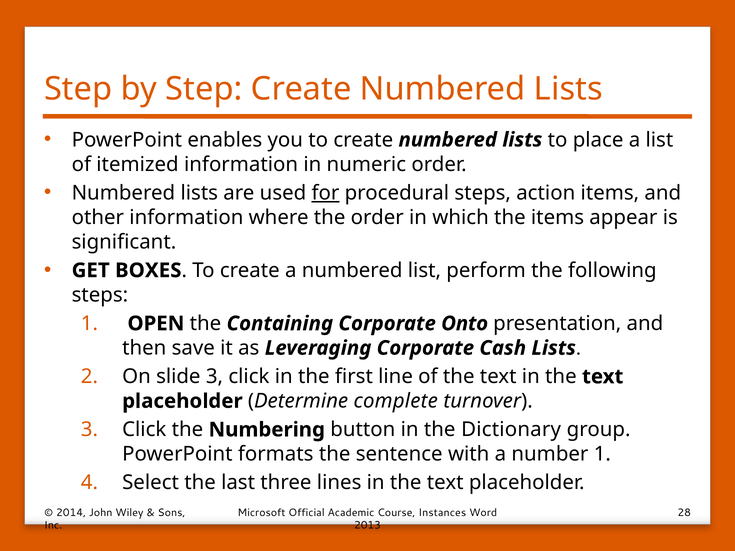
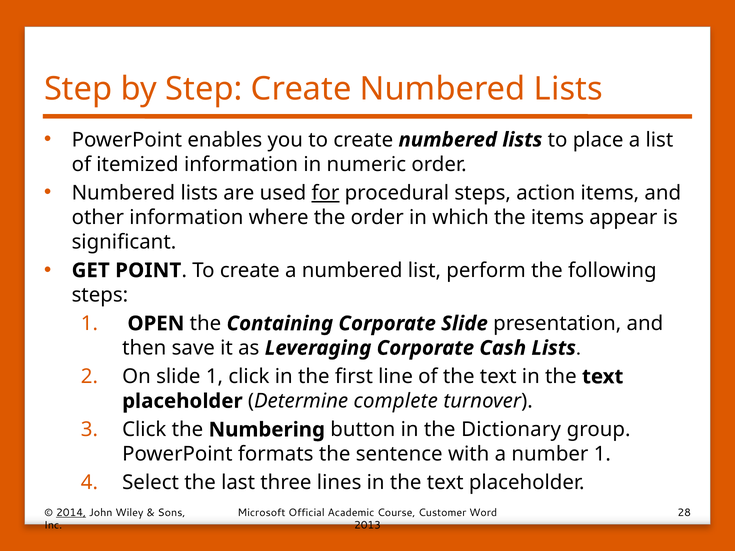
BOXES: BOXES -> POINT (148, 271)
Corporate Onto: Onto -> Slide (464, 324)
slide 3: 3 -> 1 (214, 377)
2014 underline: none -> present (71, 513)
Instances: Instances -> Customer (442, 513)
